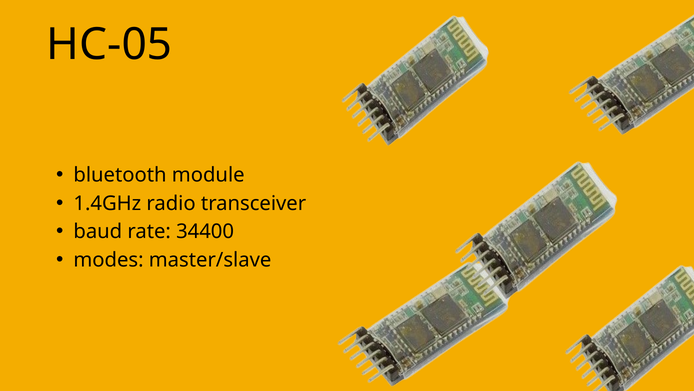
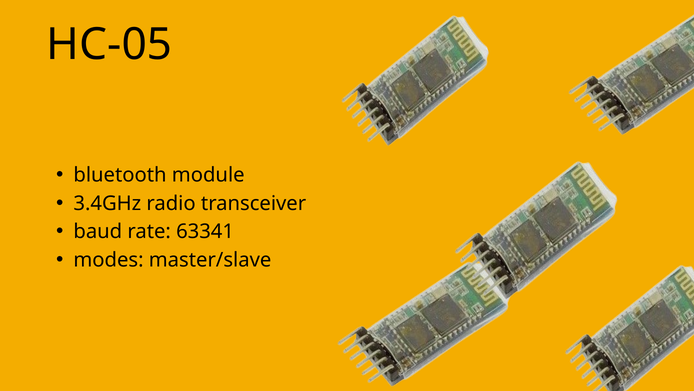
1.4GHz: 1.4GHz -> 3.4GHz (107, 203)
34400: 34400 -> 63341 (205, 231)
